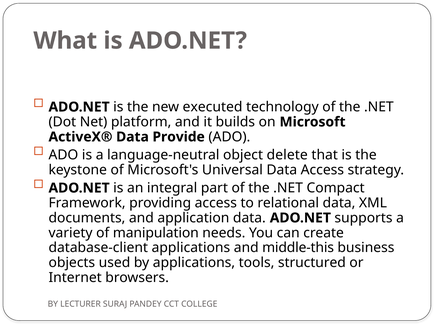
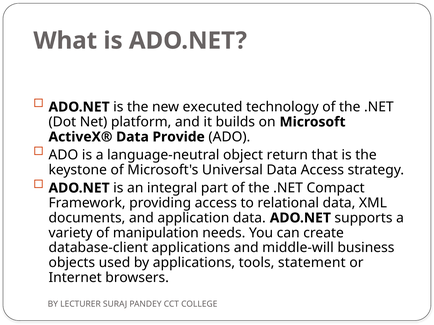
delete: delete -> return (287, 155)
middle-this: middle-this -> middle-will (298, 248)
structured: structured -> statement (312, 263)
